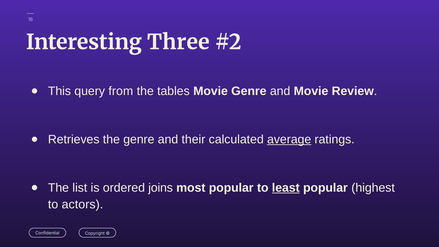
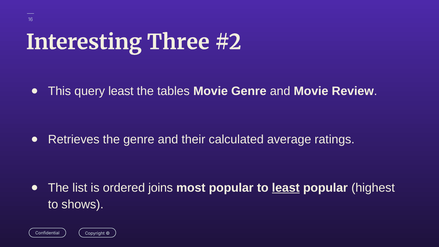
query from: from -> least (121, 91)
average underline: present -> none (289, 139)
actors: actors -> shows (83, 205)
